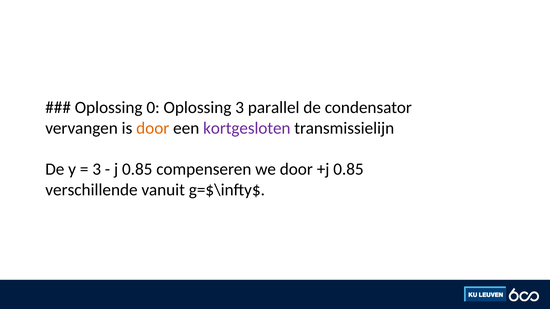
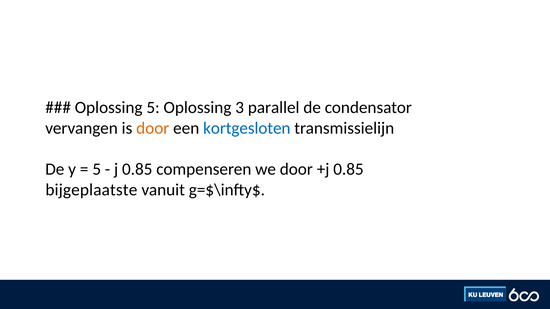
Oplossing 0: 0 -> 5 (153, 108)
kortgesloten colour: purple -> blue (247, 128)
3: 3 -> 5 (97, 169)
verschillende: verschillende -> bijgeplaatste (91, 190)
